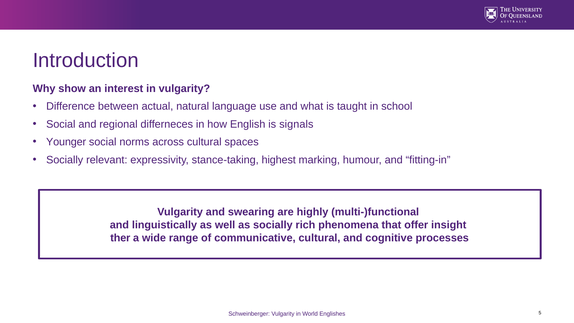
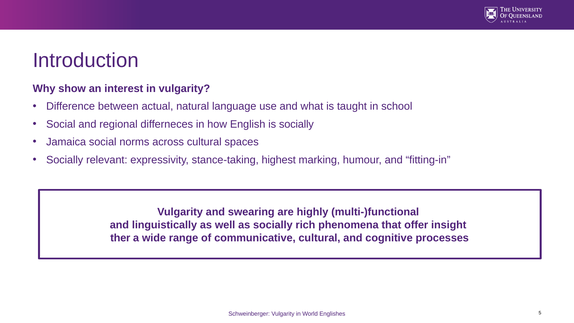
is signals: signals -> socially (296, 124)
Younger: Younger -> Jamaica (66, 142)
